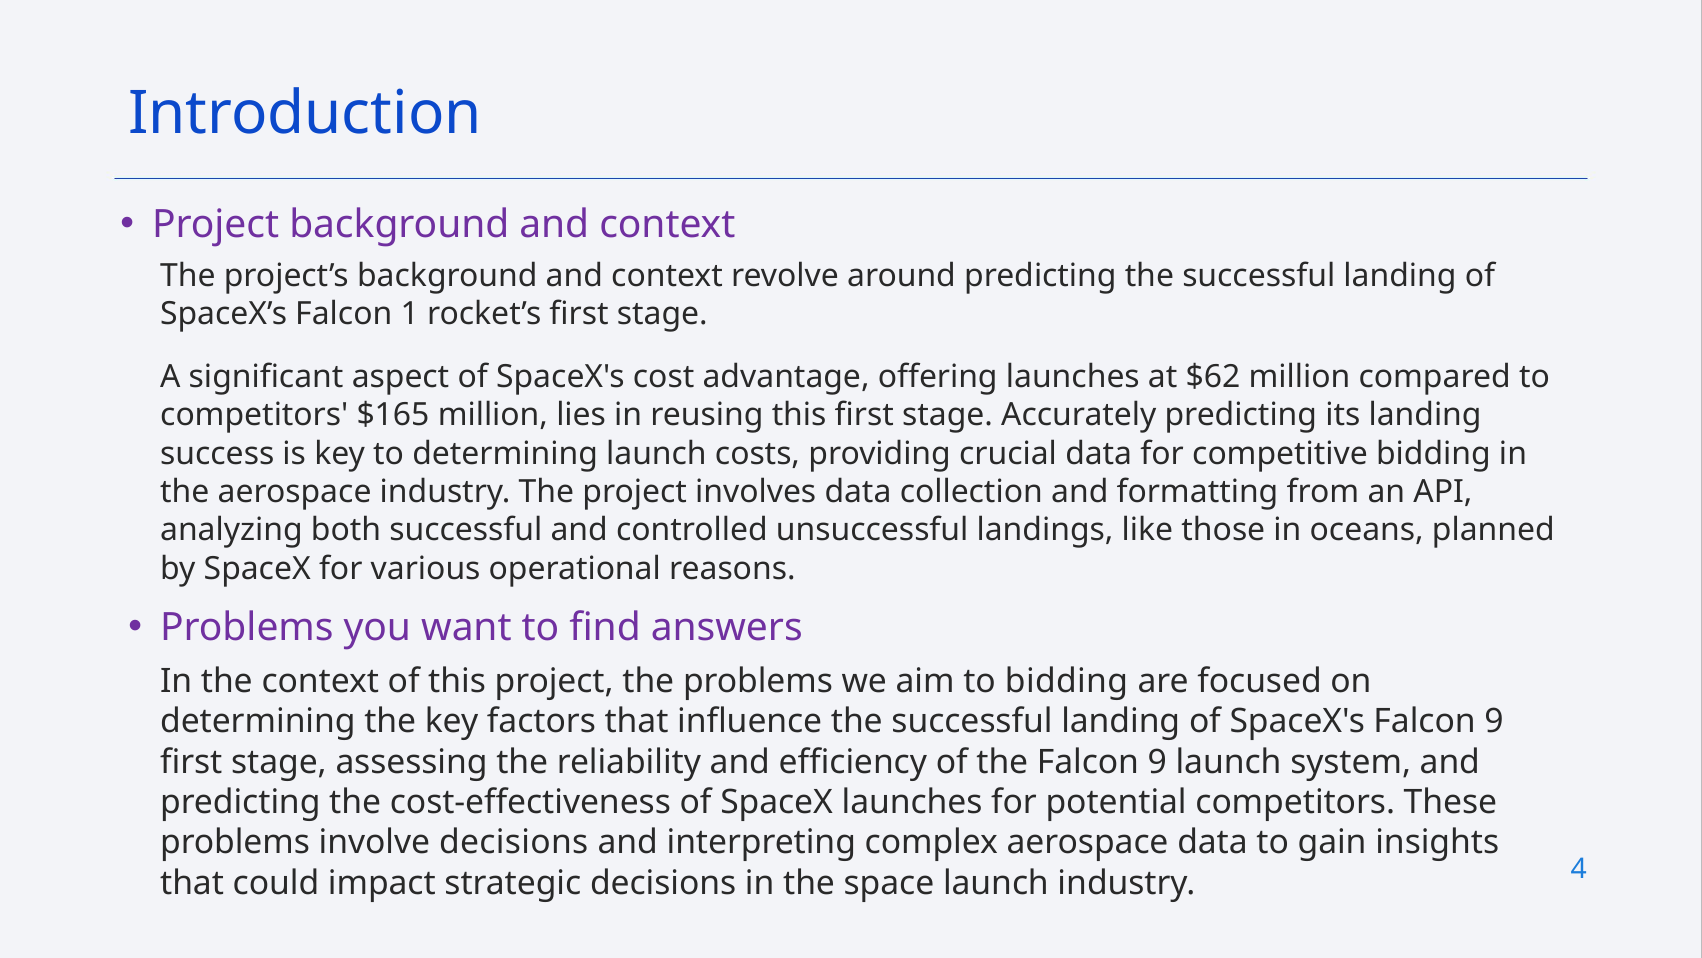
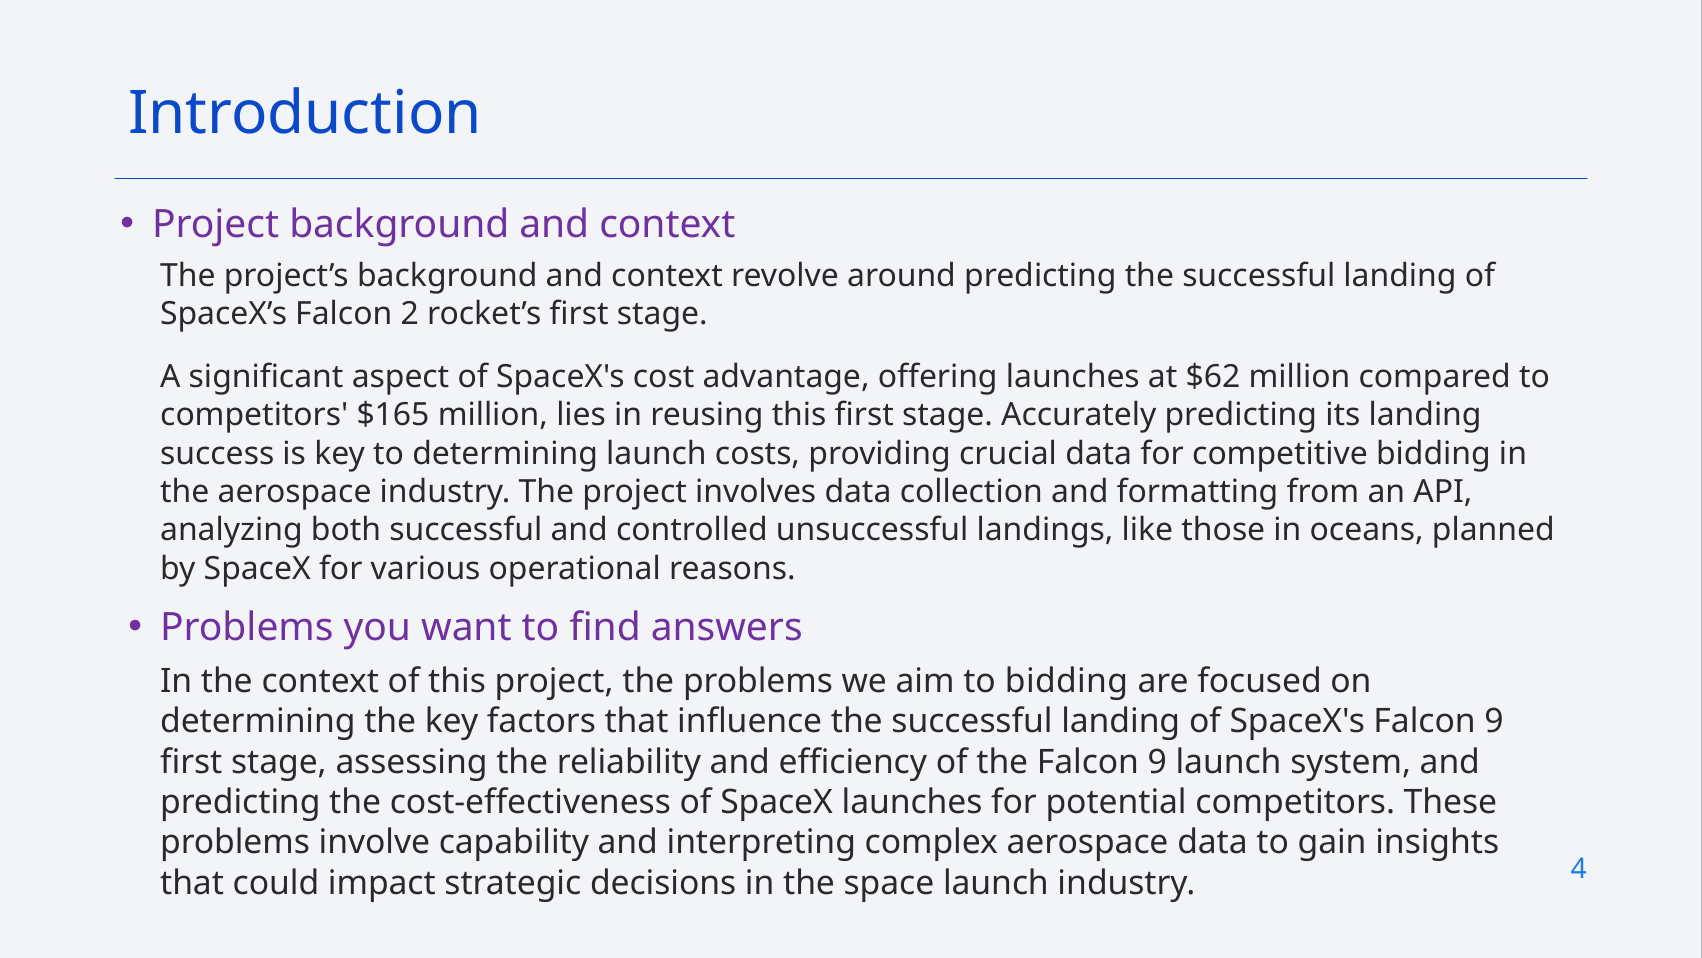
1: 1 -> 2 (410, 314)
involve decisions: decisions -> capability (514, 842)
